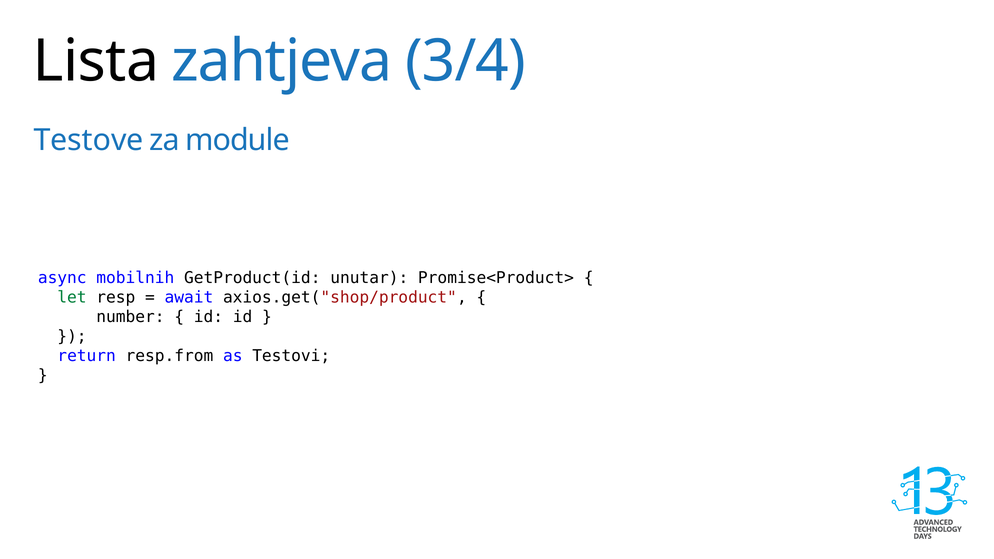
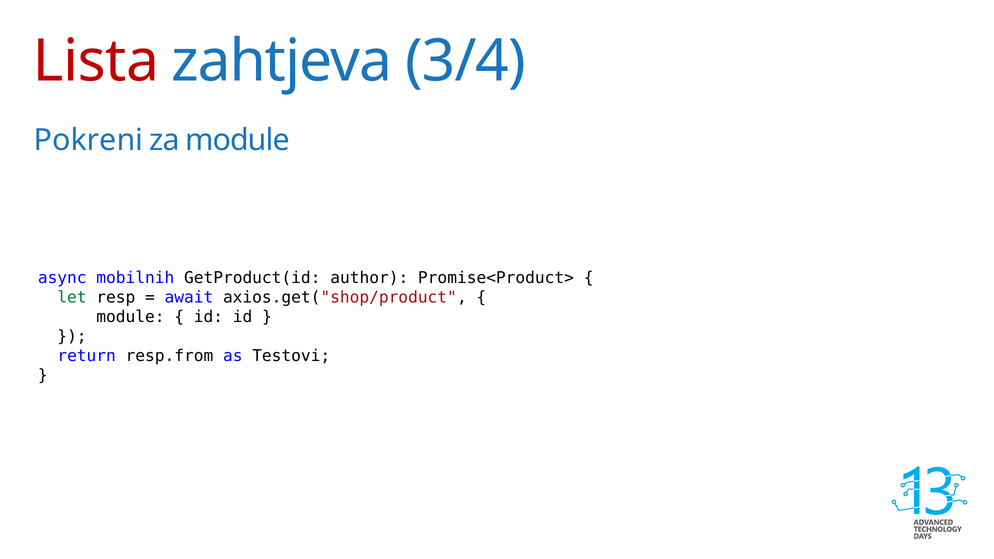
Lista colour: black -> red (96, 61)
Testove: Testove -> Pokreni (88, 140)
unutar: unutar -> author (369, 278)
number: number -> module (130, 317)
